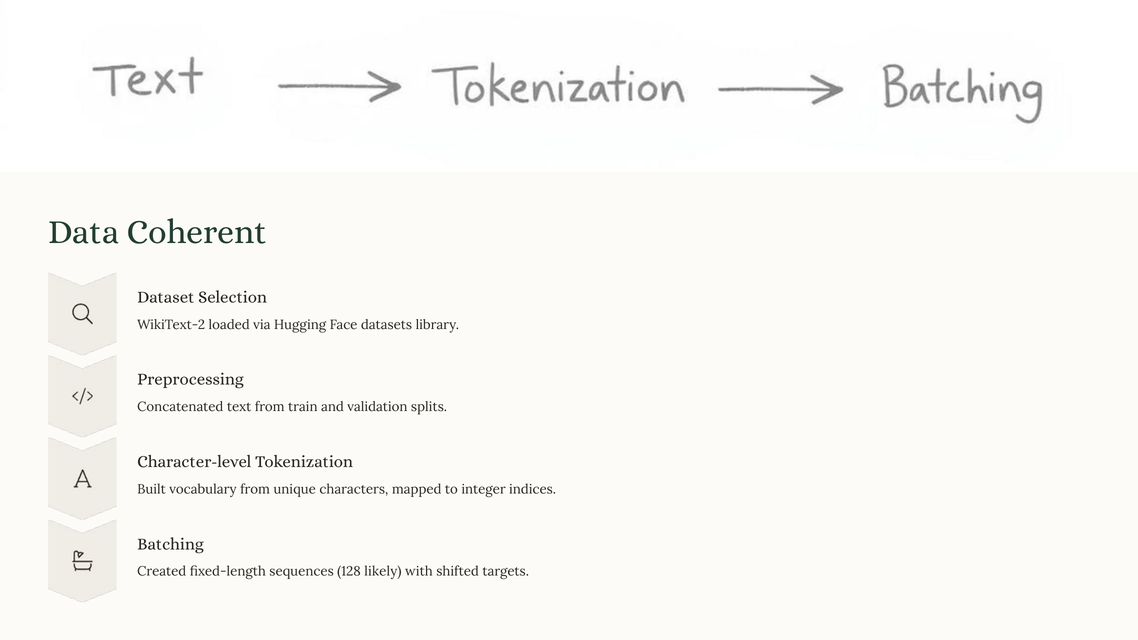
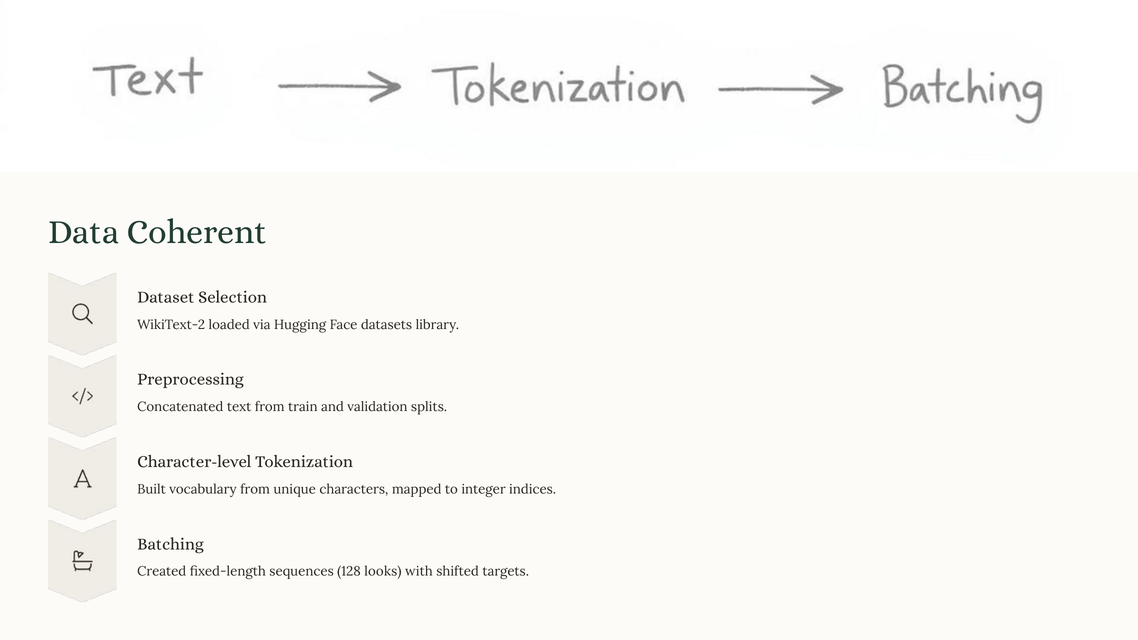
likely: likely -> looks (383, 572)
